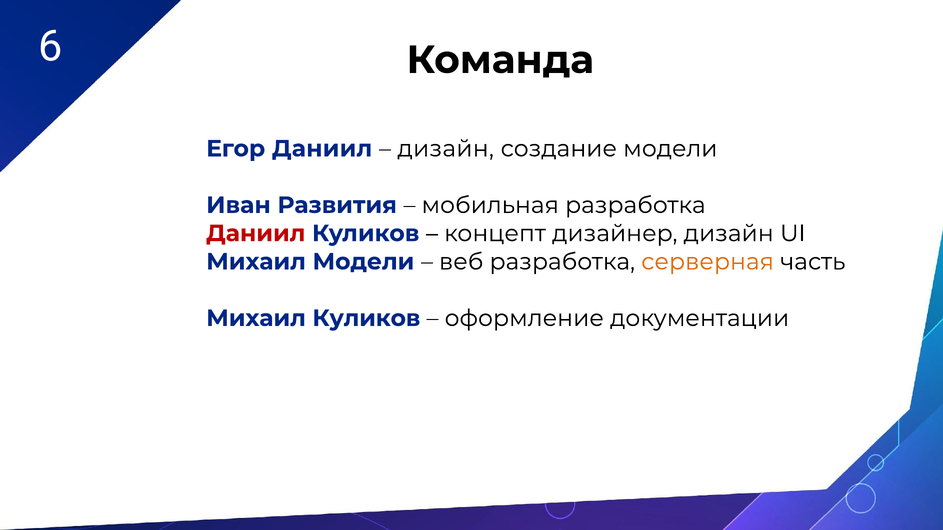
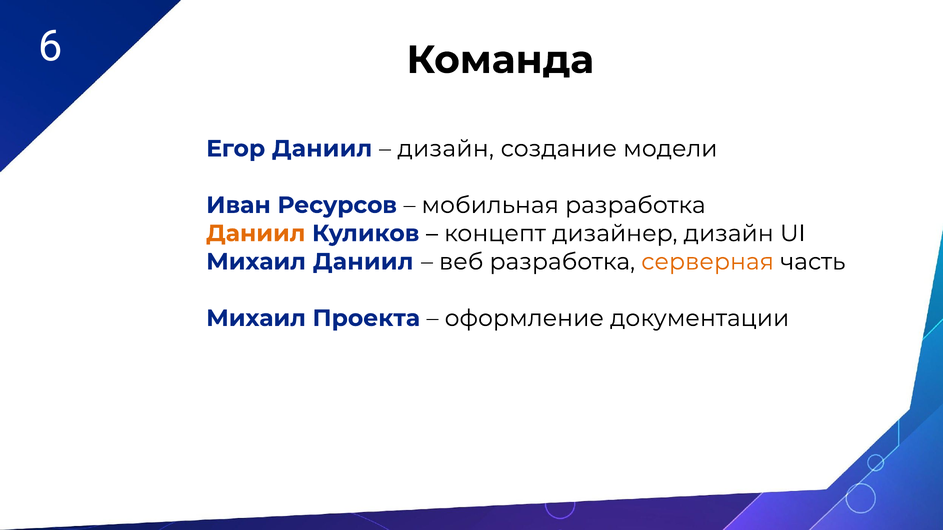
Развития: Развития -> Ресурсов (337, 205)
Даниил colour: red -> orange (256, 234)
Михаил Модели: Модели -> Даниил (363, 262)
Михаил Куликов: Куликов -> Проекта (366, 318)
